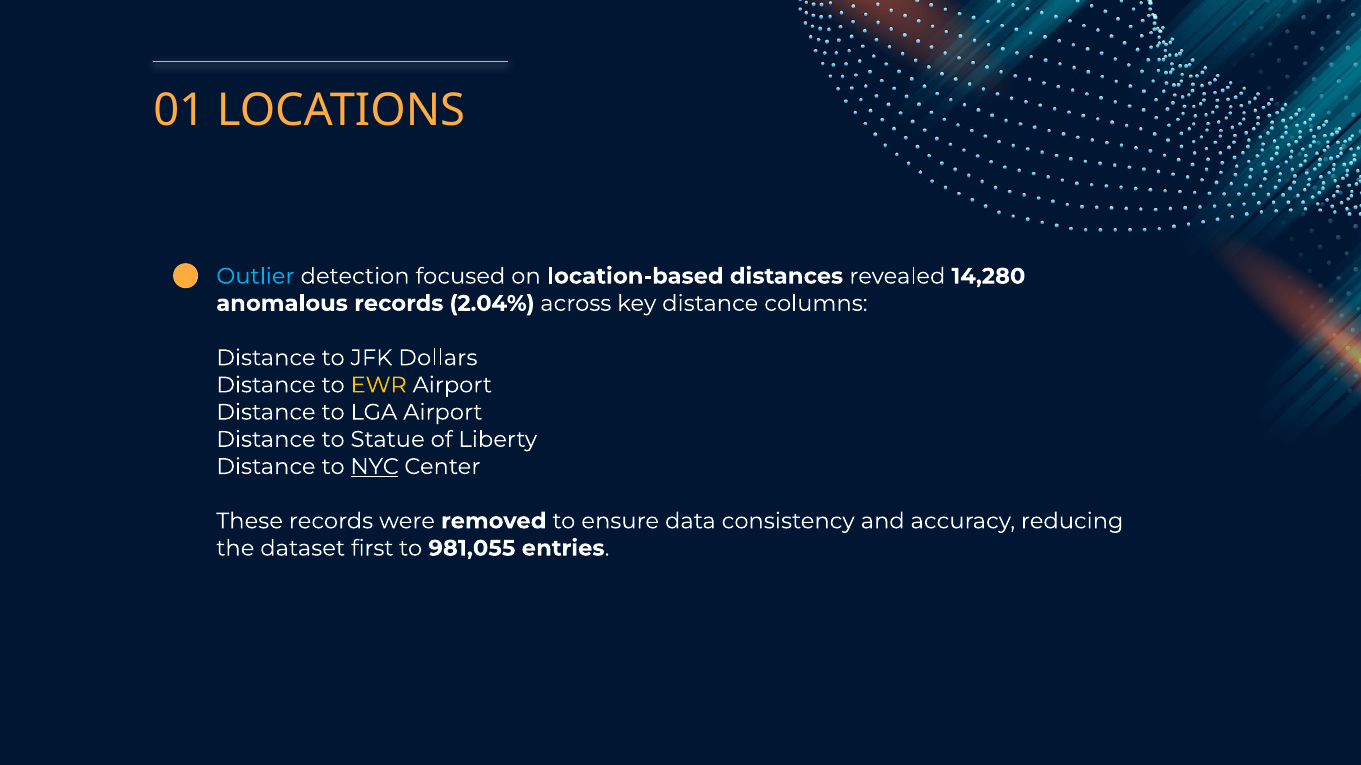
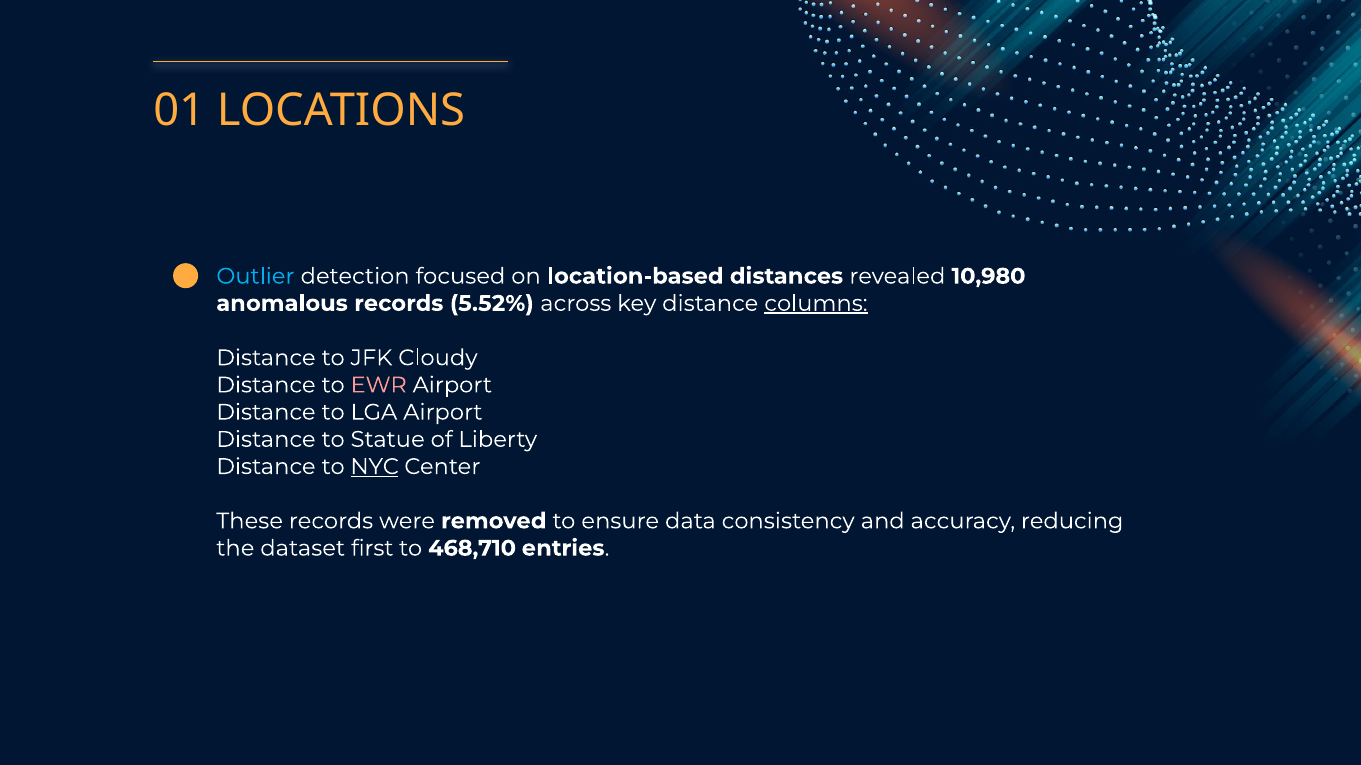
14,280: 14,280 -> 10,980 (988, 276)
2.04%: 2.04% -> 5.52% (492, 304)
columns underline: none -> present (816, 304)
Dollars: Dollars -> Cloudy (438, 358)
EWR colour: yellow -> pink (379, 385)
981,055: 981,055 -> 468,710 (472, 549)
